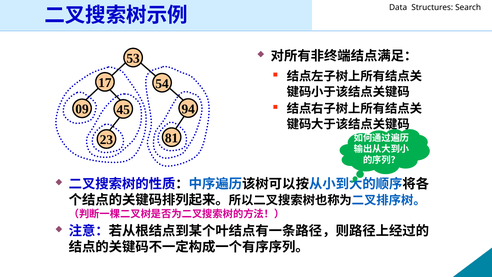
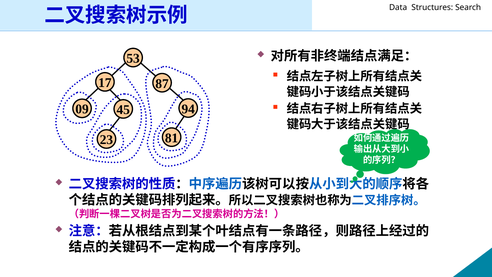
54: 54 -> 87 (162, 84)
